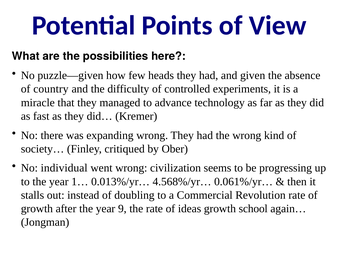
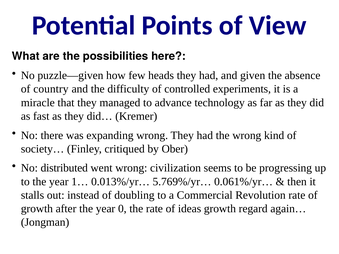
individual: individual -> distributed (64, 168)
4.568%/yr…: 4.568%/yr… -> 5.769%/yr… (182, 182)
9: 9 -> 0 (122, 209)
school: school -> regard (253, 209)
